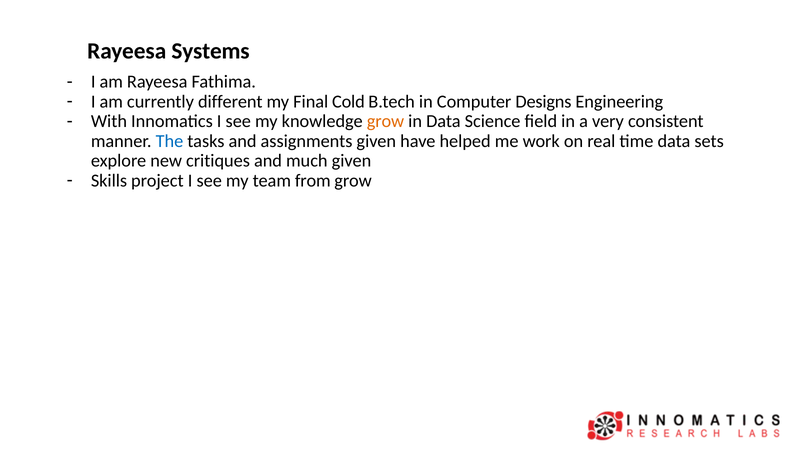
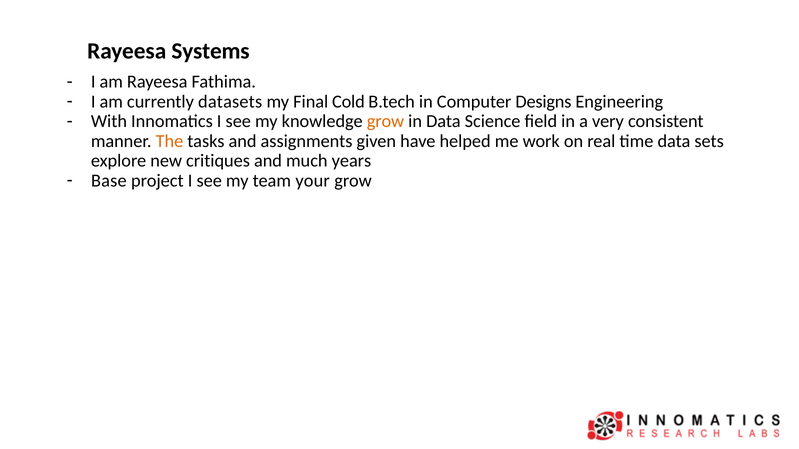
different: different -> datasets (230, 102)
The colour: blue -> orange (170, 141)
much given: given -> years (351, 161)
Skills: Skills -> Base (109, 181)
from: from -> your (313, 181)
